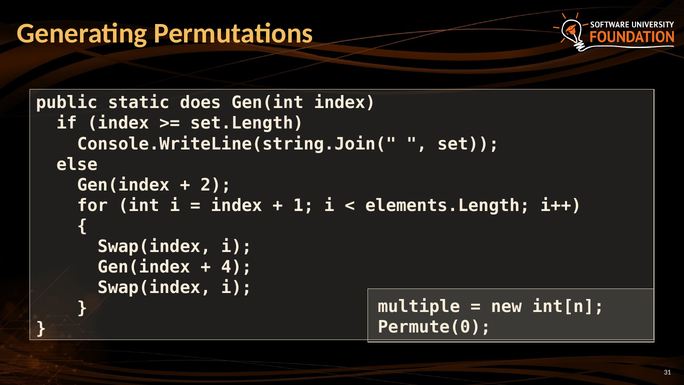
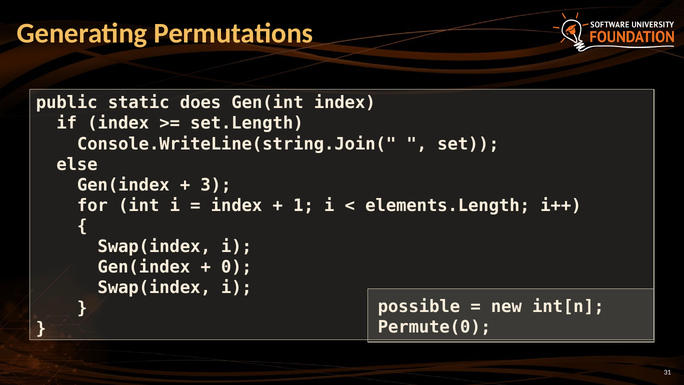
2: 2 -> 3 (216, 185)
4: 4 -> 0 (237, 267)
multiple: multiple -> possible (419, 306)
